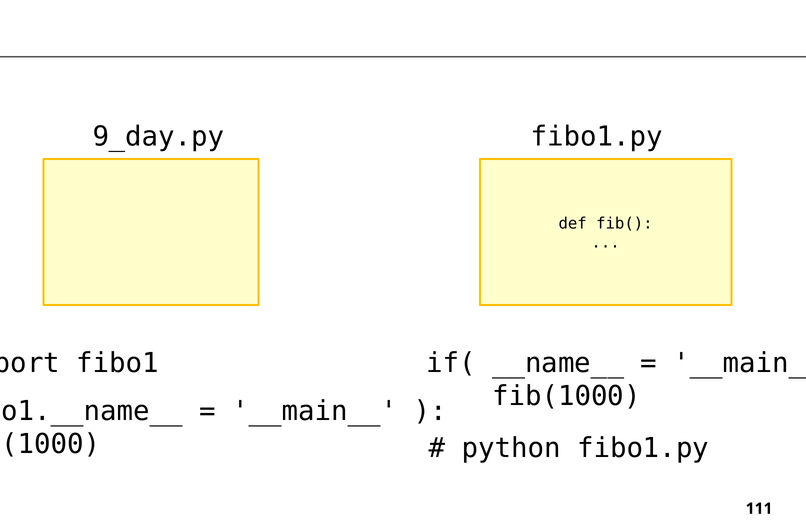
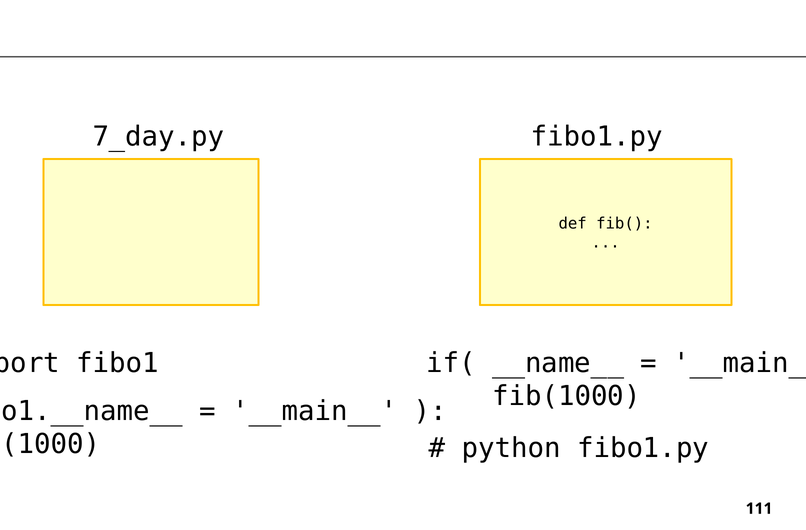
9_day.py: 9_day.py -> 7_day.py (158, 137)
